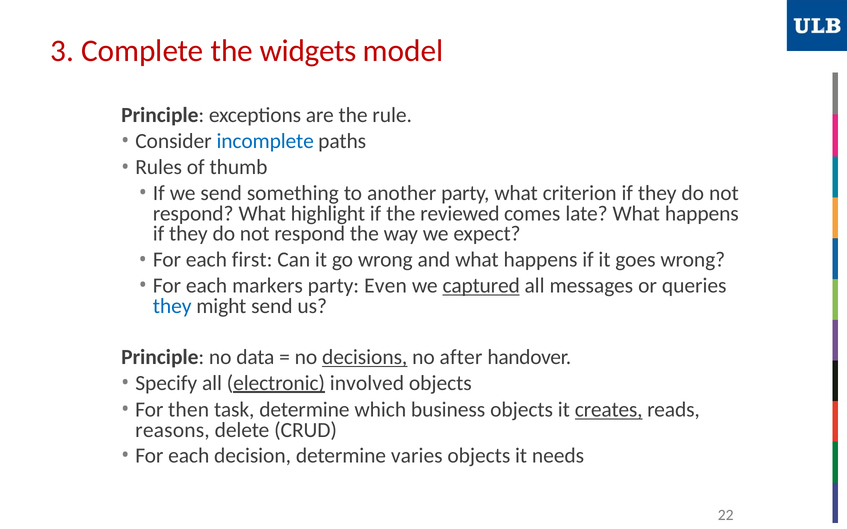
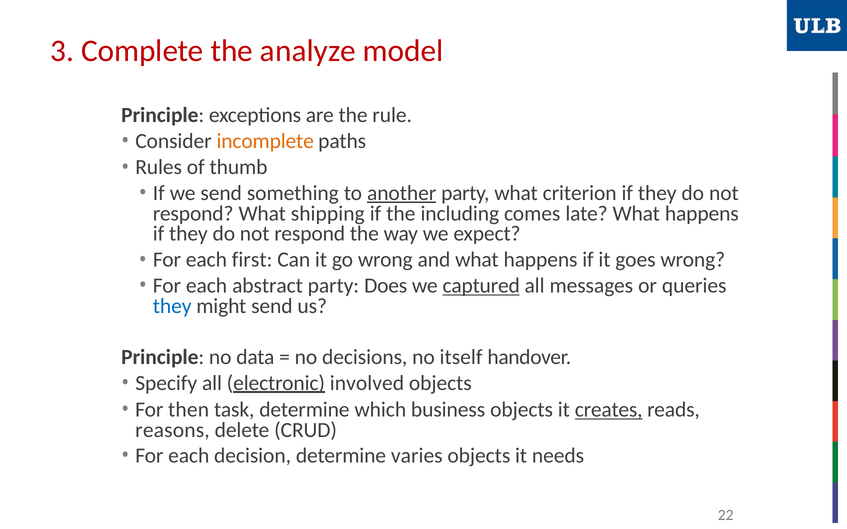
widgets: widgets -> analyze (308, 51)
incomplete colour: blue -> orange (265, 141)
another underline: none -> present (402, 193)
highlight: highlight -> shipping (328, 213)
reviewed: reviewed -> including (460, 213)
markers: markers -> abstract (267, 286)
Even: Even -> Does (386, 286)
decisions underline: present -> none (365, 357)
after: after -> itself (461, 357)
